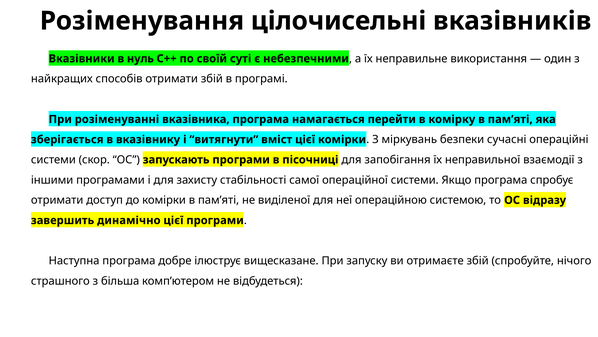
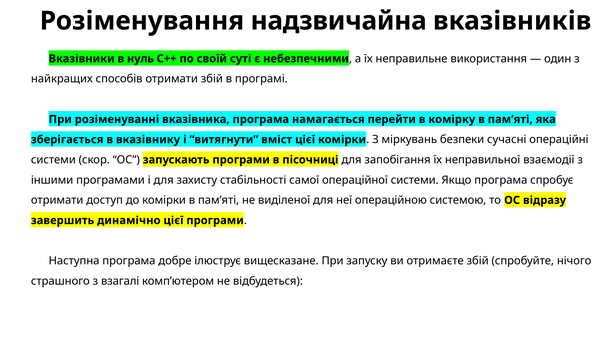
цілочисельні: цілочисельні -> надзвичайна (339, 21)
більша: більша -> взагалі (120, 281)
